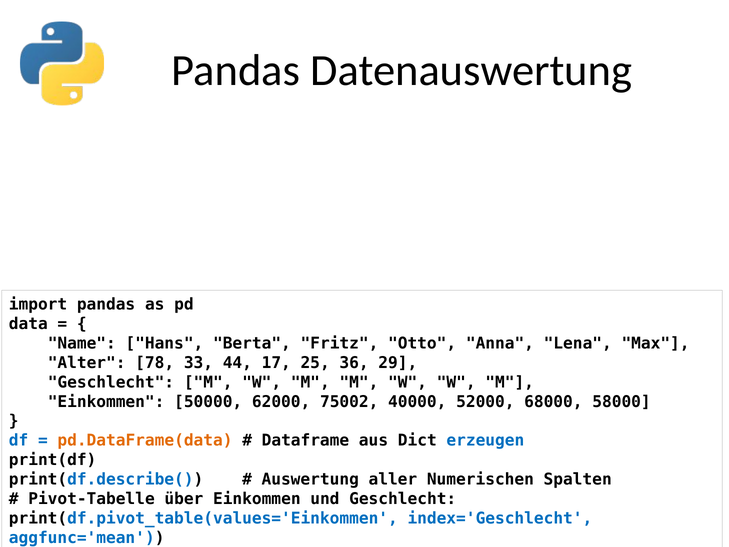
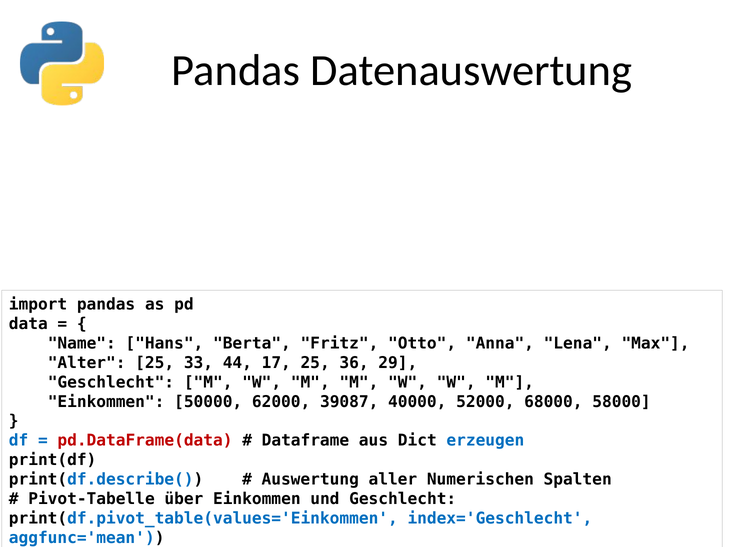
Alter 78: 78 -> 25 (155, 363)
75002: 75002 -> 39087 (349, 402)
pd.DataFrame(data colour: orange -> red (145, 440)
